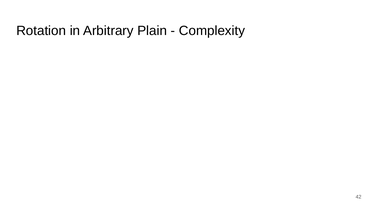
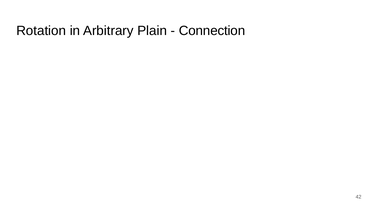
Complexity: Complexity -> Connection (212, 31)
